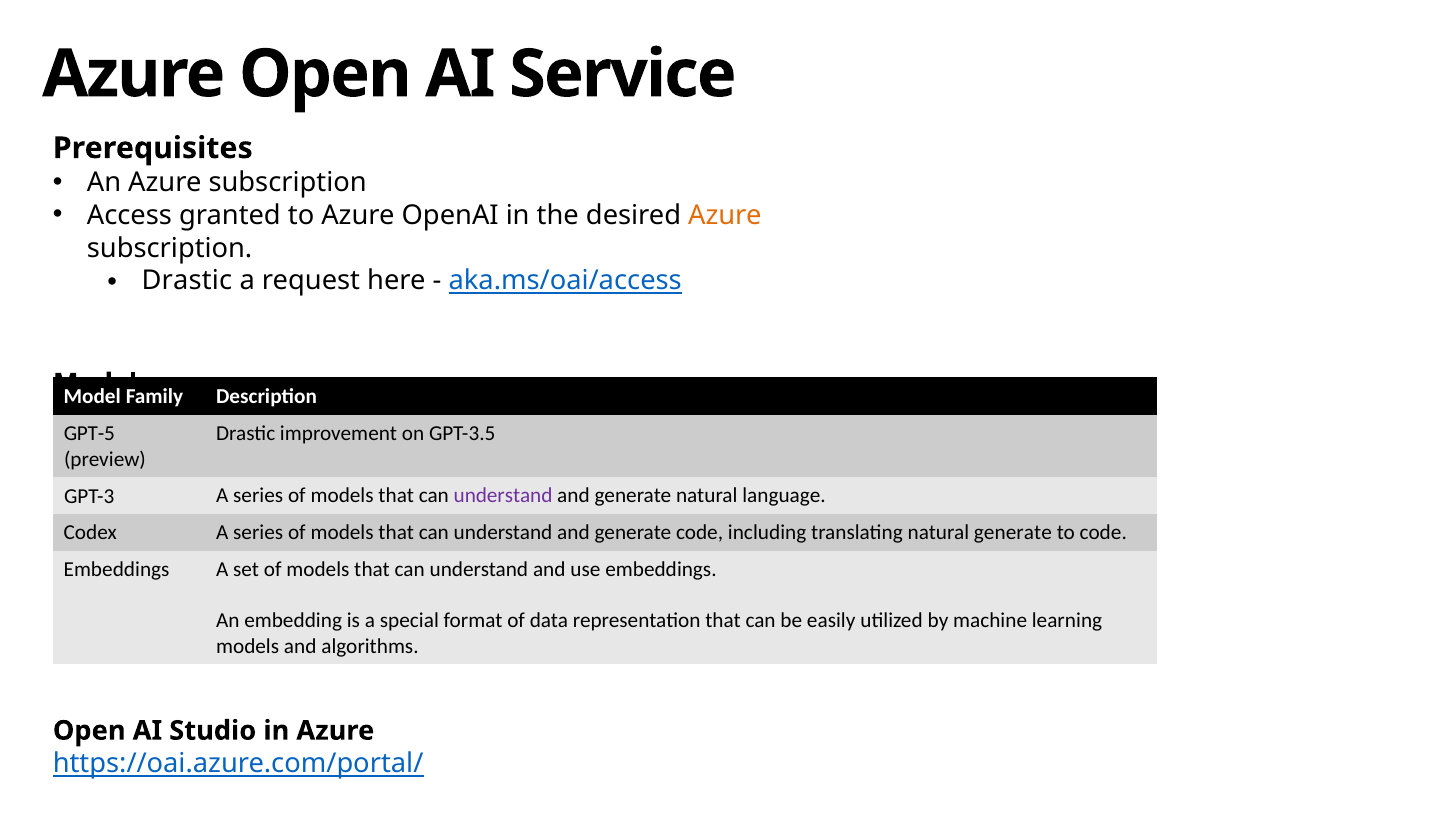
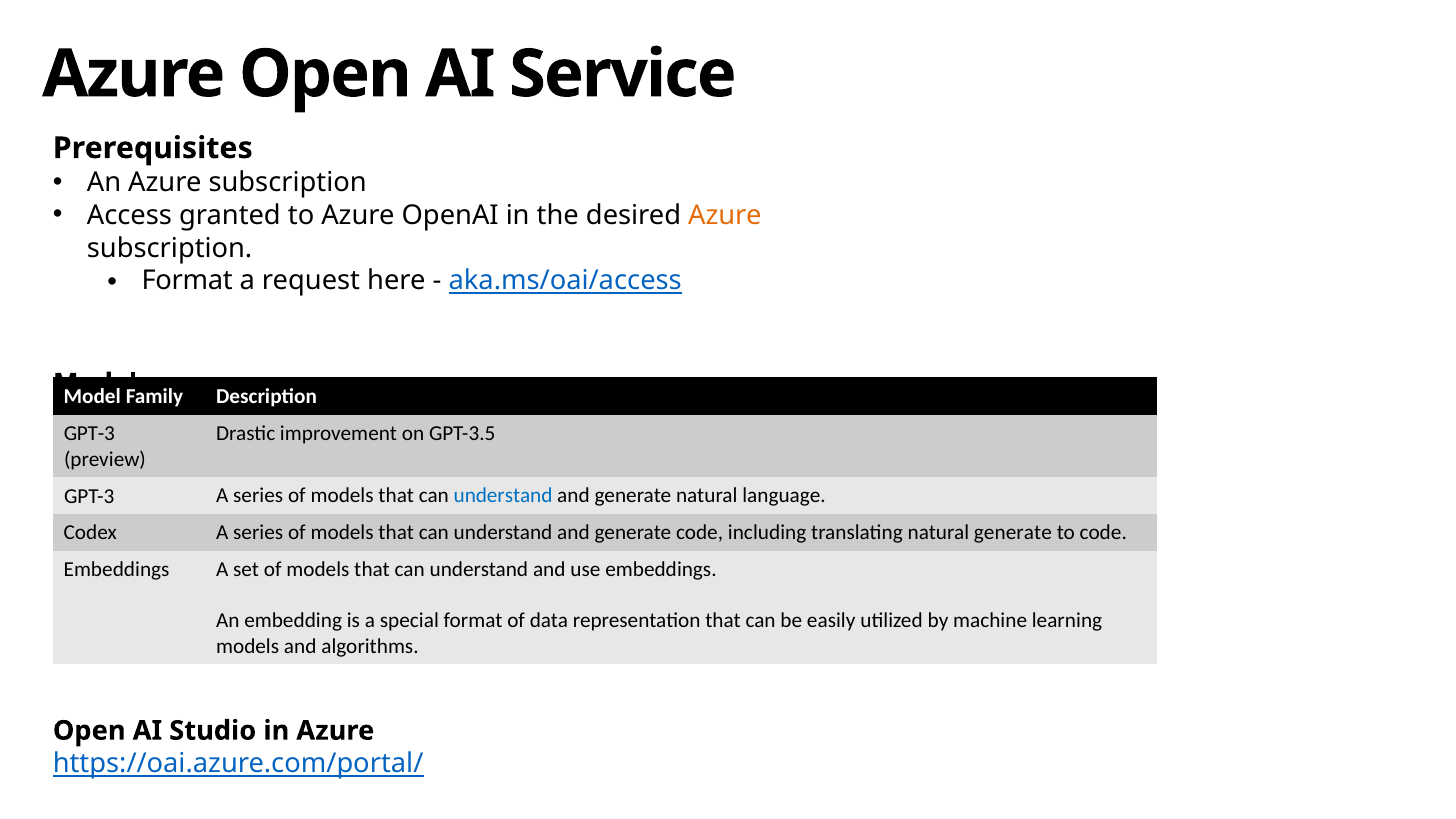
Drastic: Drastic -> Format (187, 281)
GPT-5: GPT-5 -> GPT-3 (89, 434)
understand colour: purple -> blue (503, 496)
